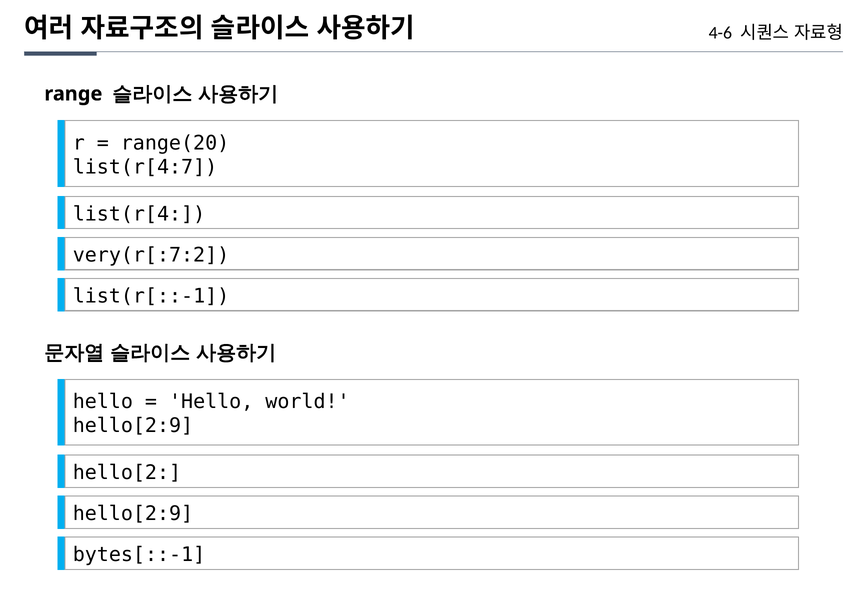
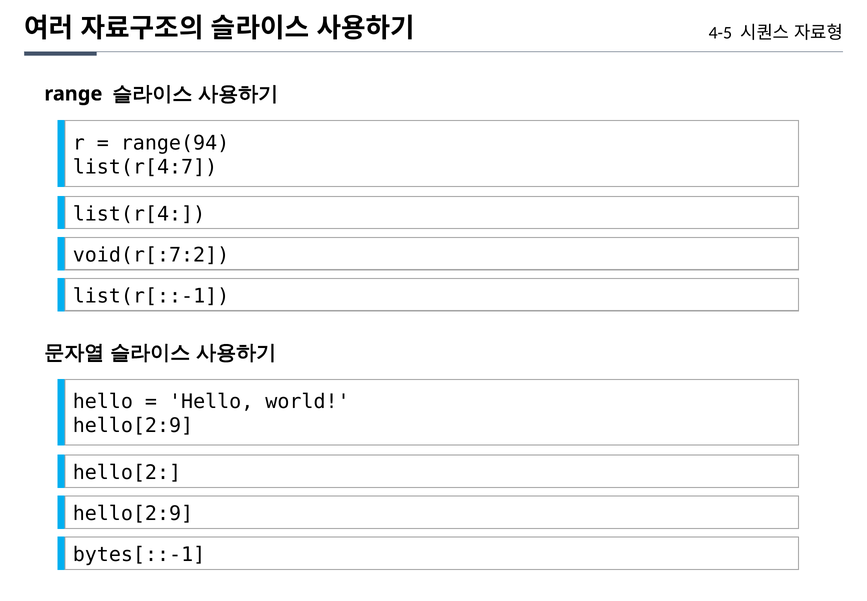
4-6: 4-6 -> 4-5 (720, 33)
range(20: range(20 -> range(94 (175, 143)
very(r[:7:2: very(r[:7:2 -> void(r[:7:2 (151, 255)
